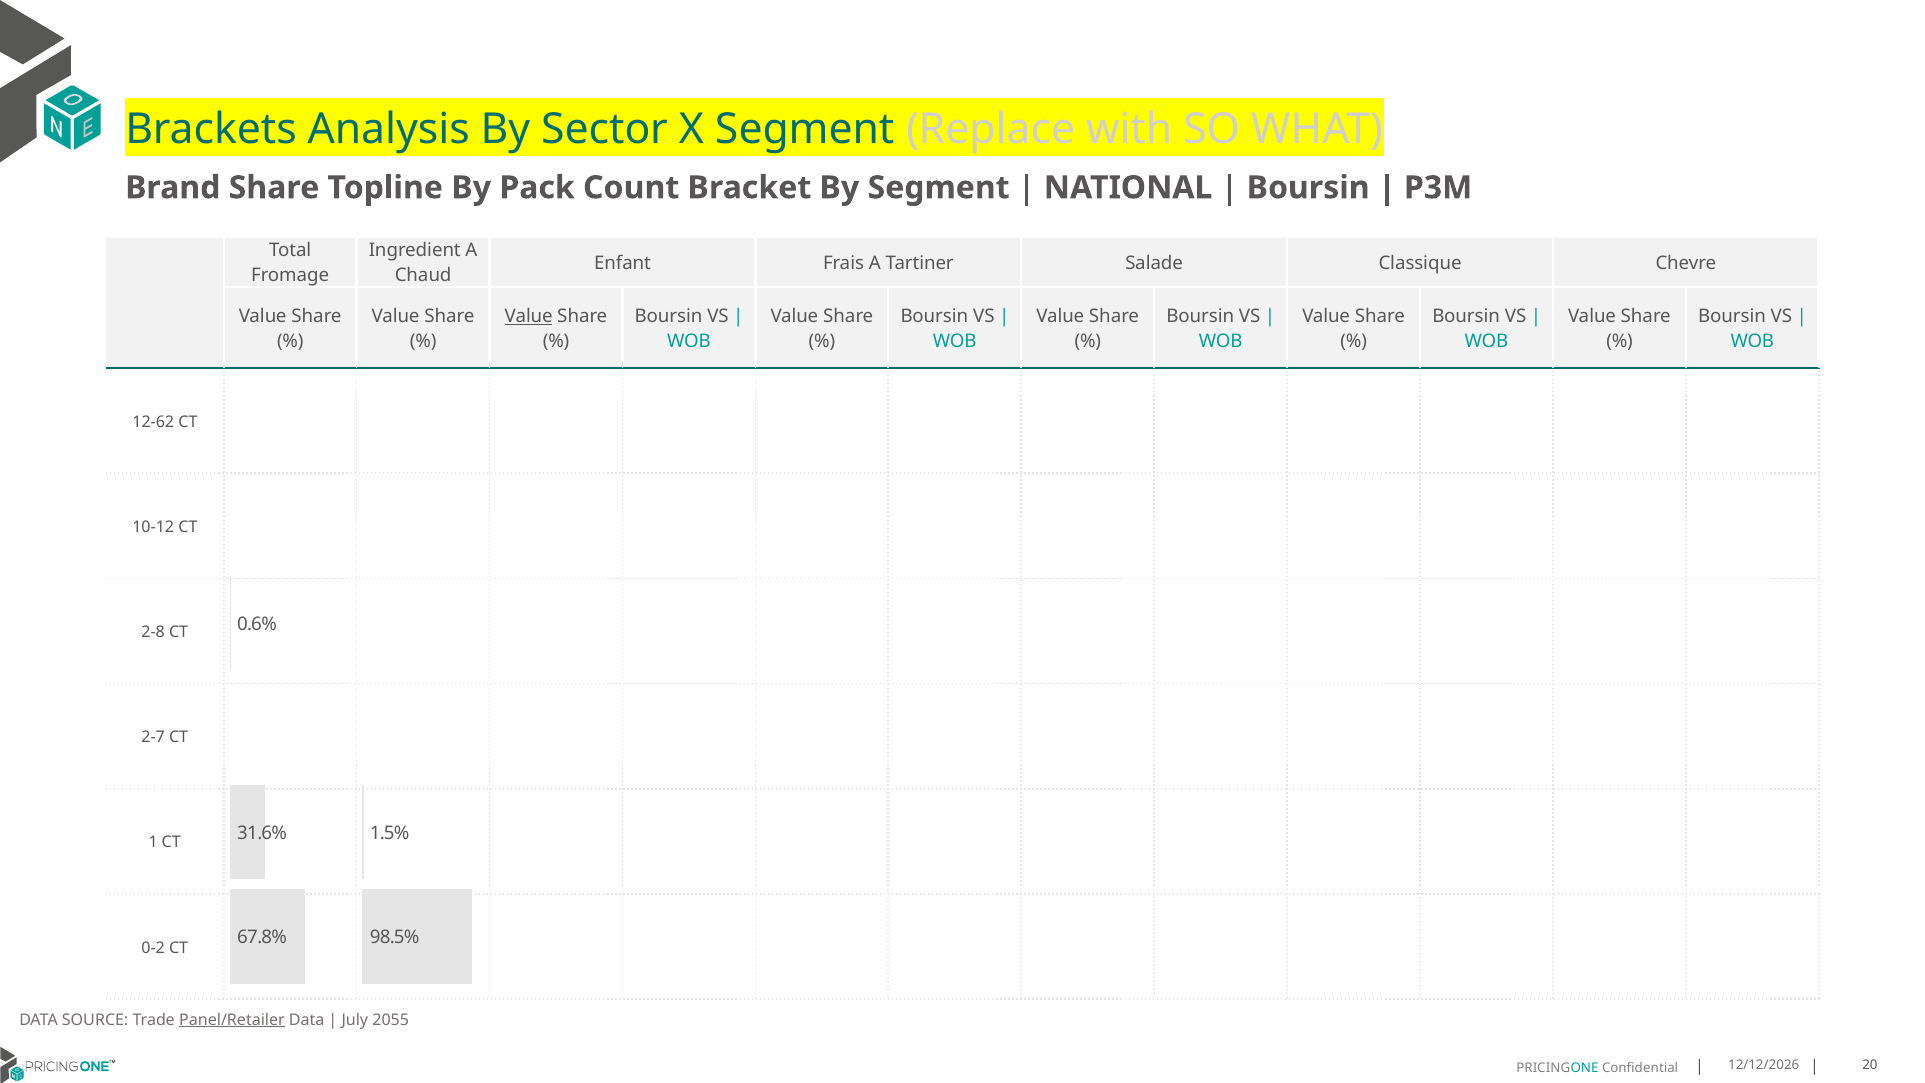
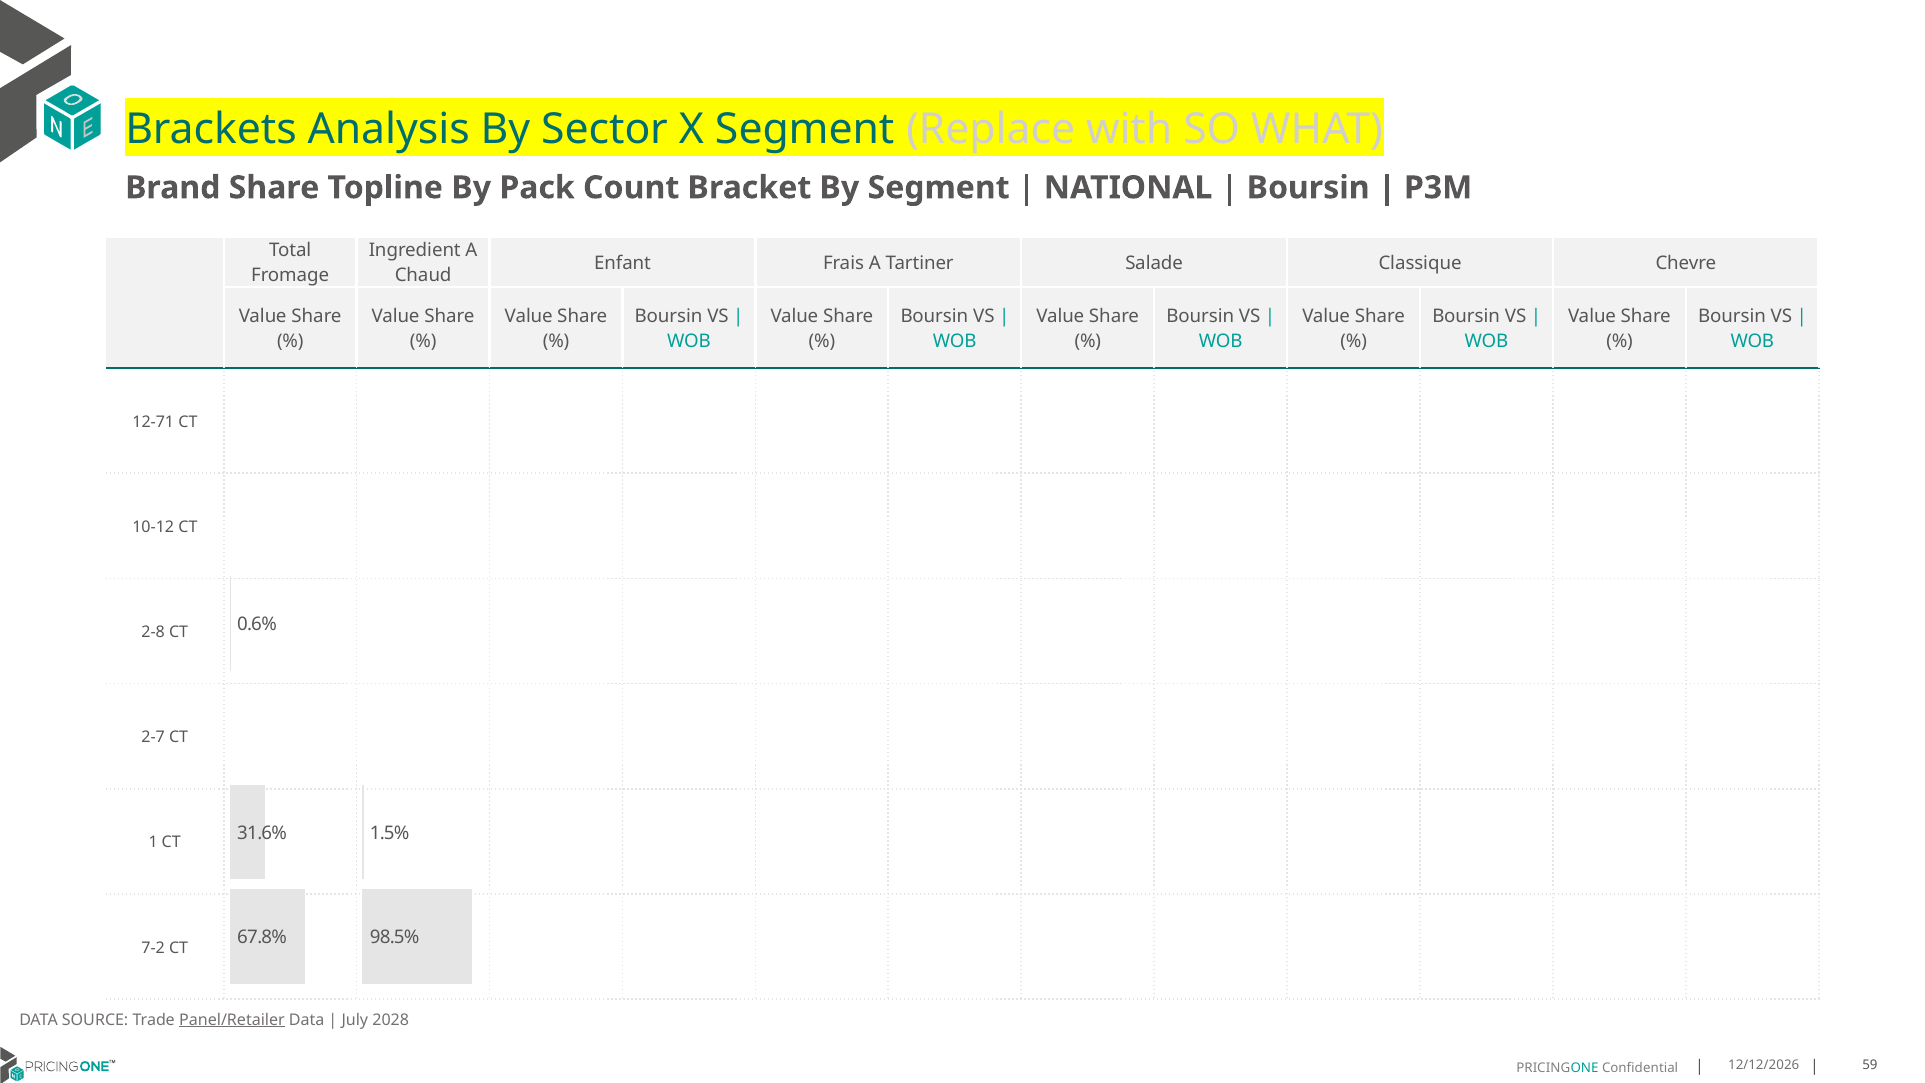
Value underline: present -> none (529, 316)
12-62: 12-62 -> 12-71 (153, 422)
0-2: 0-2 -> 7-2 (153, 948)
2055: 2055 -> 2028 (391, 1020)
20: 20 -> 59 (1870, 1065)
